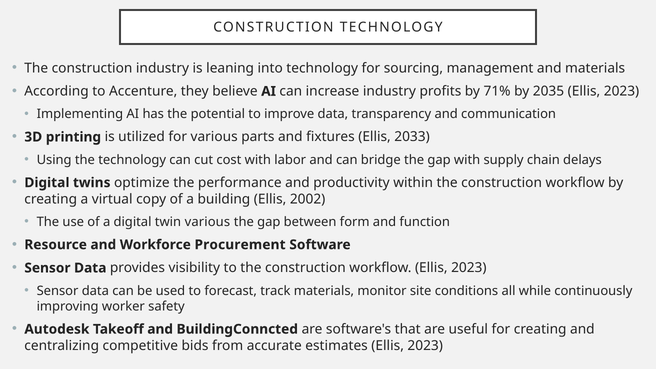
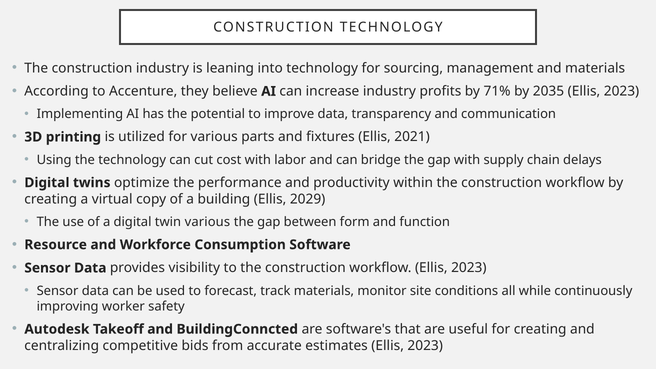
2033: 2033 -> 2021 (412, 137)
2002: 2002 -> 2029 (308, 199)
Procurement: Procurement -> Consumption (240, 245)
